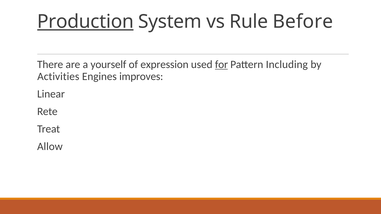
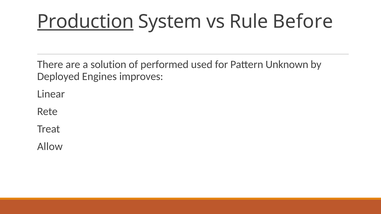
yourself: yourself -> solution (108, 65)
expression: expression -> performed (165, 65)
for underline: present -> none (221, 65)
Including: Including -> Unknown (287, 65)
Activities: Activities -> Deployed (58, 77)
